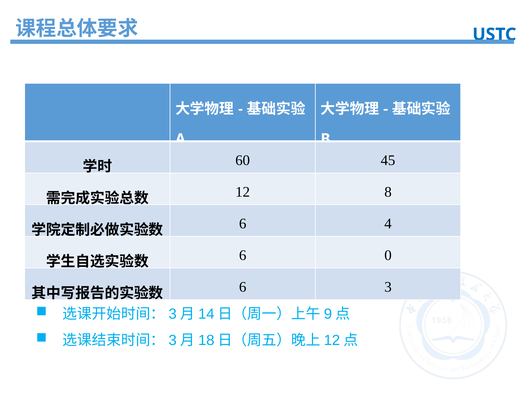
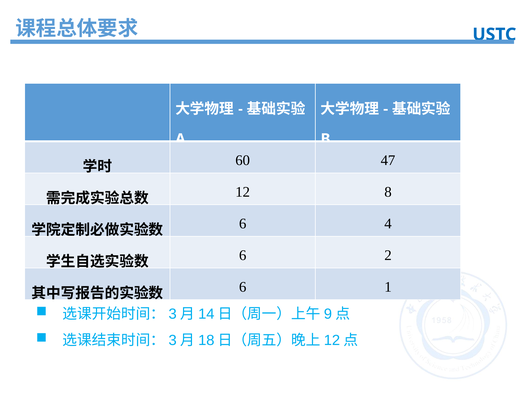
45: 45 -> 47 (388, 160)
0: 0 -> 2 (388, 255)
3: 3 -> 1 (388, 287)
